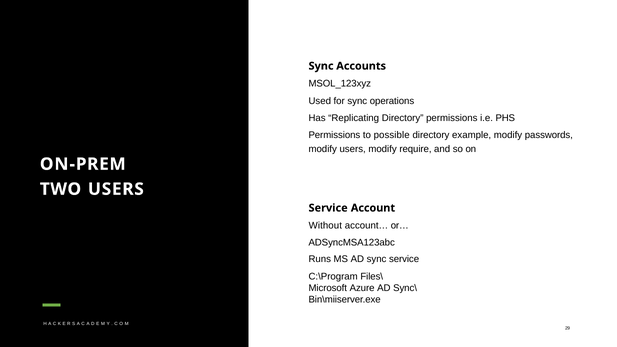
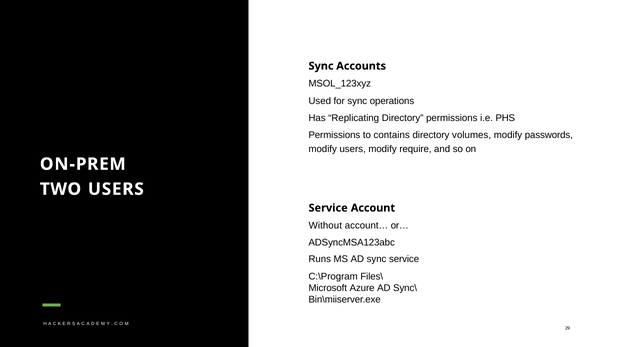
possible: possible -> contains (392, 135)
example: example -> volumes (472, 135)
